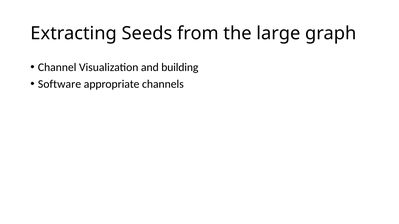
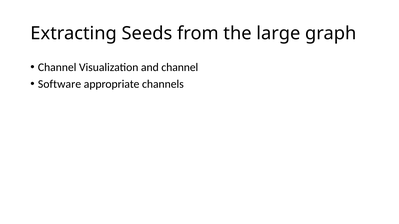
and building: building -> channel (180, 67)
